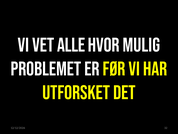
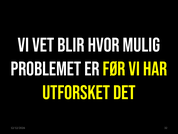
ALLE: ALLE -> BLIR (71, 45)
